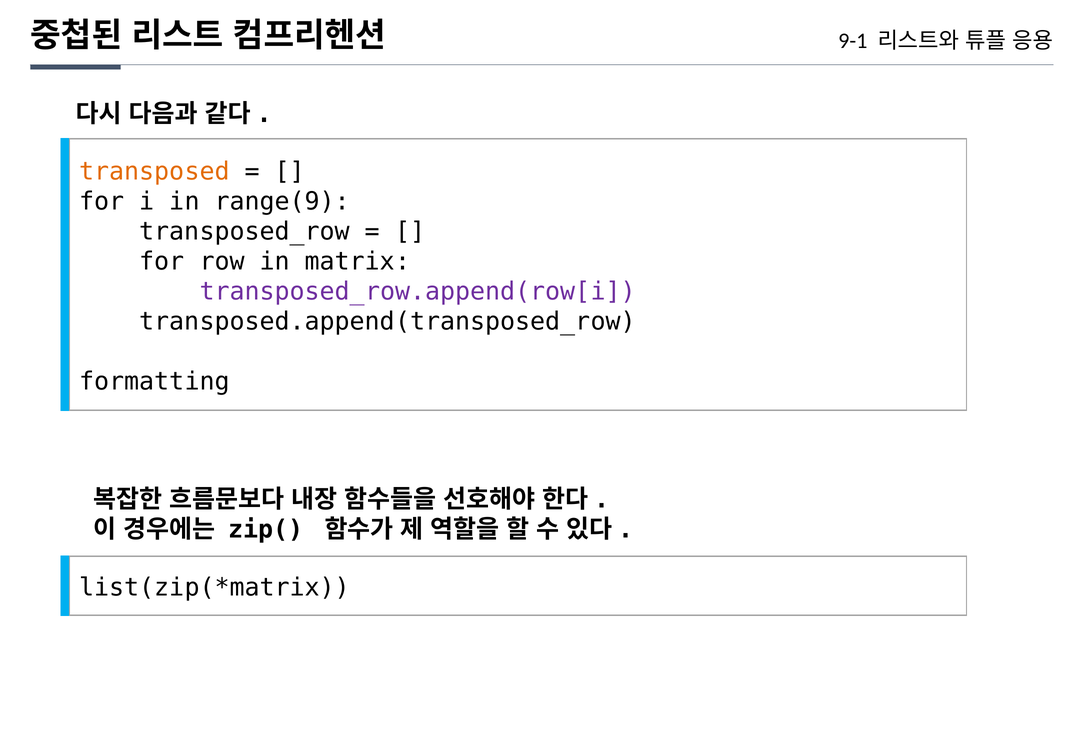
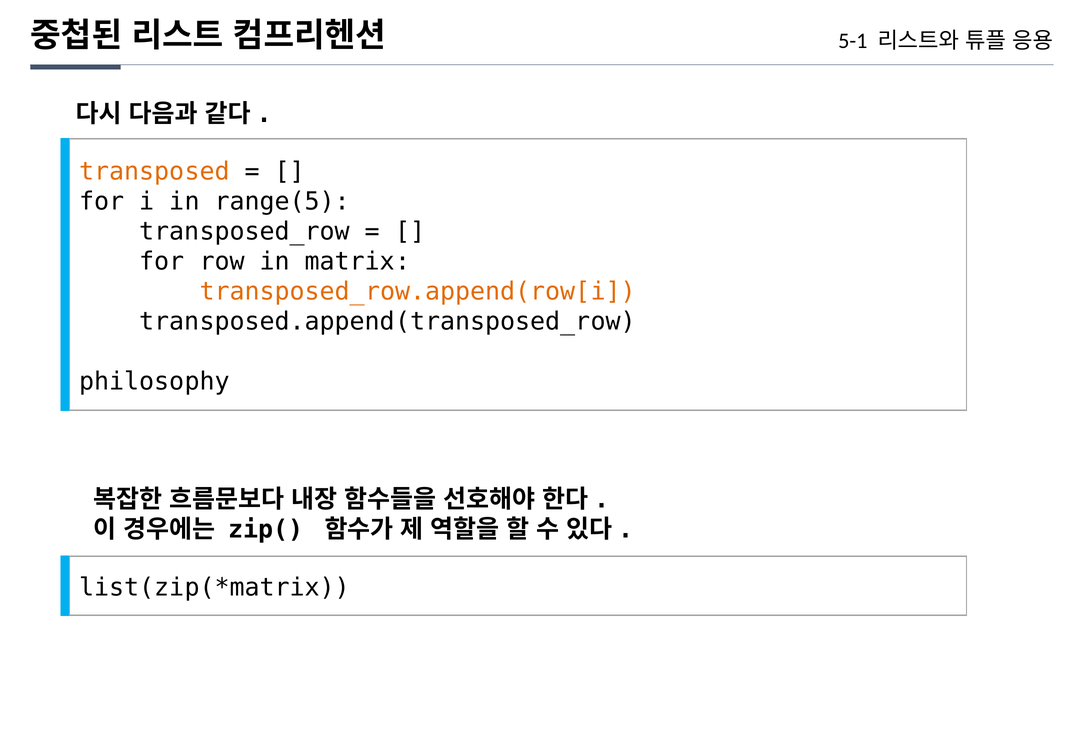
9-1: 9-1 -> 5-1 (853, 41)
range(9: range(9 -> range(5 (282, 201)
transposed_row.append(row[i colour: purple -> orange (418, 291)
formatting: formatting -> philosophy (154, 381)
